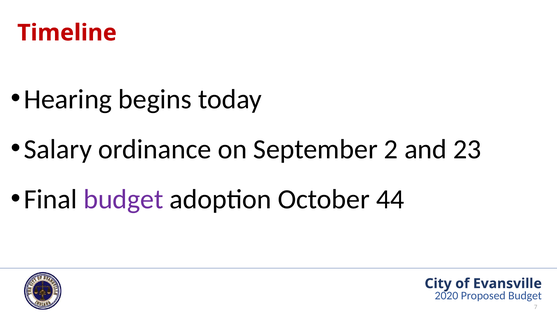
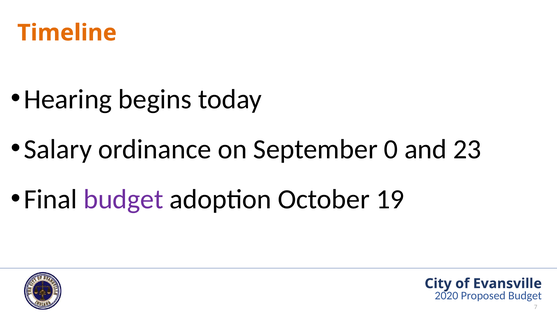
Timeline colour: red -> orange (67, 33)
2: 2 -> 0 (391, 149)
44: 44 -> 19 (390, 200)
